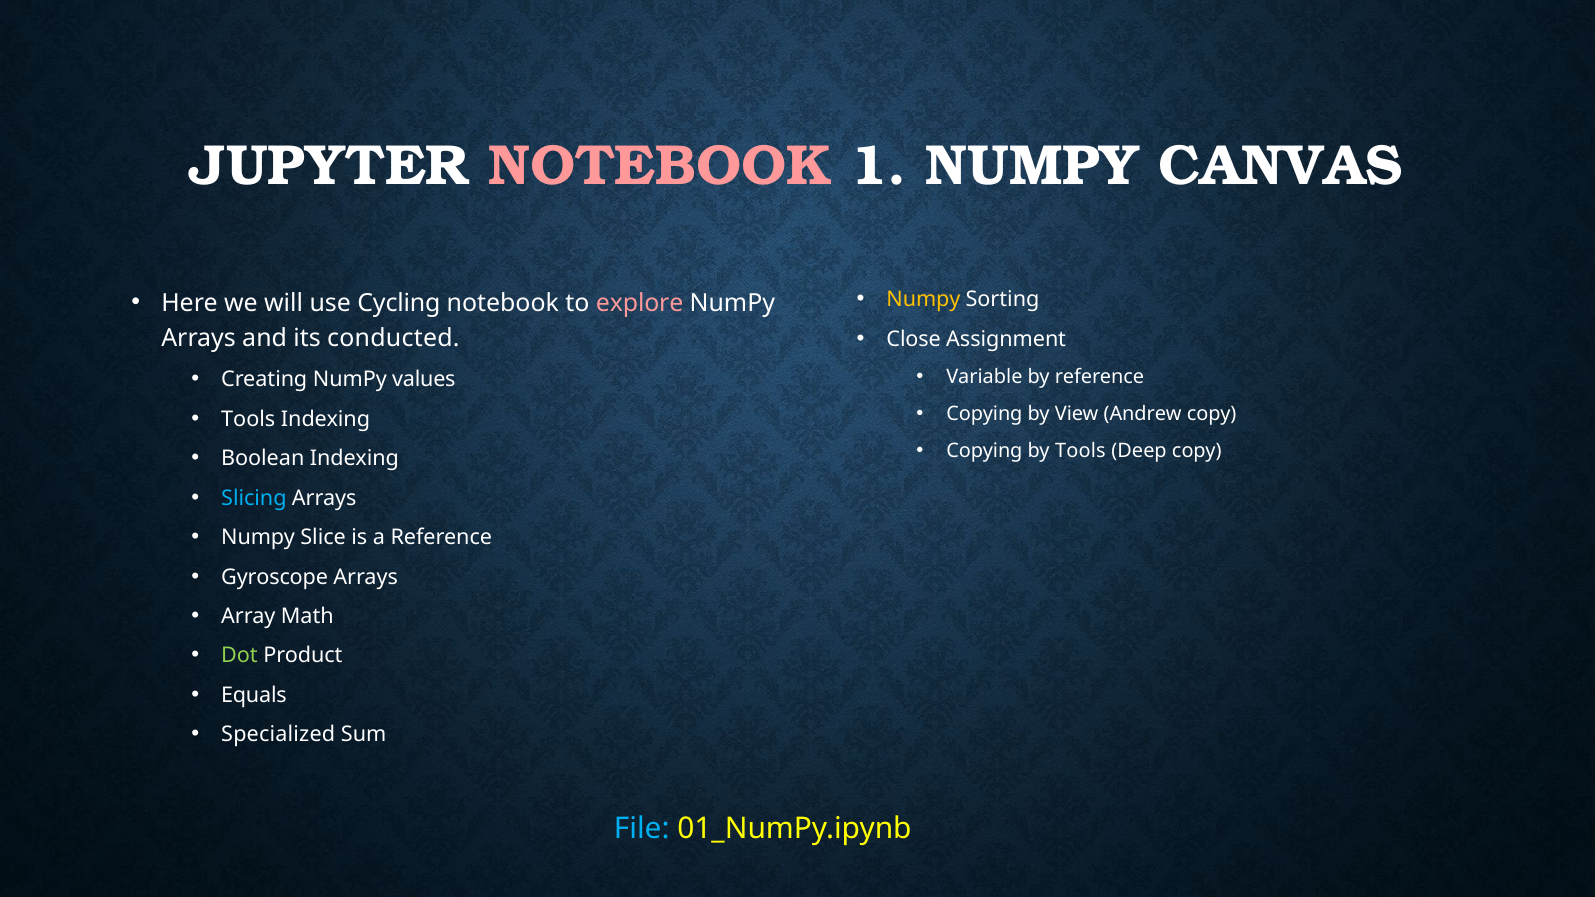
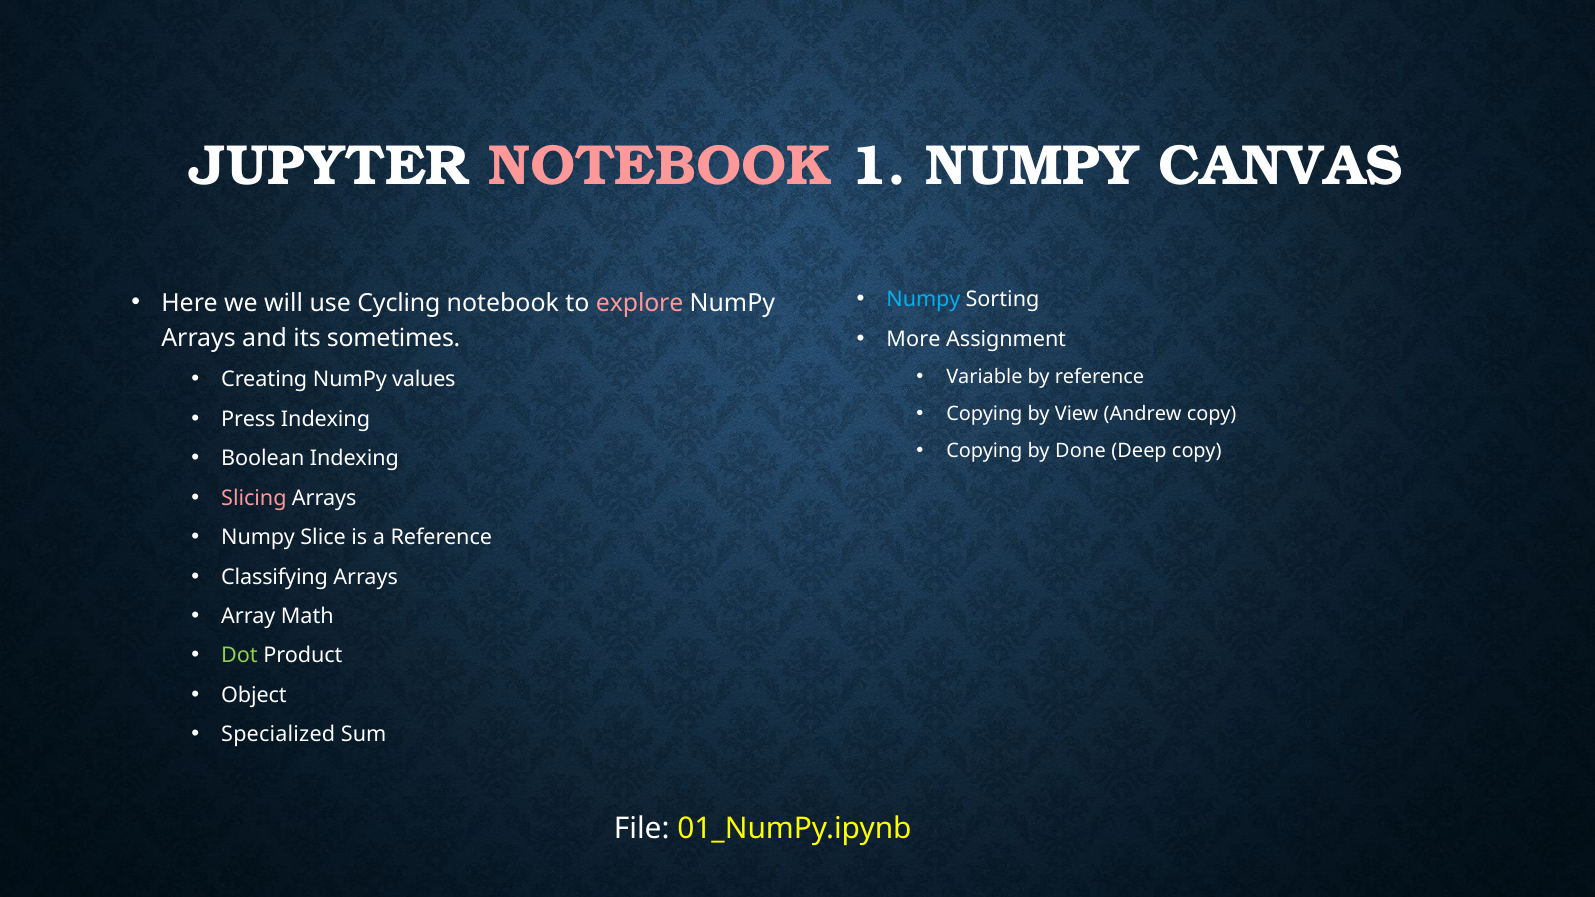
Numpy colour: yellow -> light blue (923, 300)
Close: Close -> More (914, 339)
conducted: conducted -> sometimes (394, 339)
Tools: Tools -> Press (248, 419)
by Tools: Tools -> Done (1080, 451)
Slicing colour: light blue -> pink (254, 498)
Gyroscope: Gyroscope -> Classifying (275, 577)
Equals: Equals -> Object (254, 695)
File colour: light blue -> white (642, 828)
